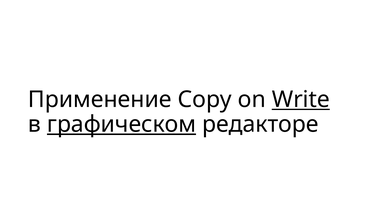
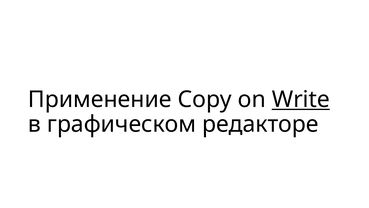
графическом underline: present -> none (122, 124)
